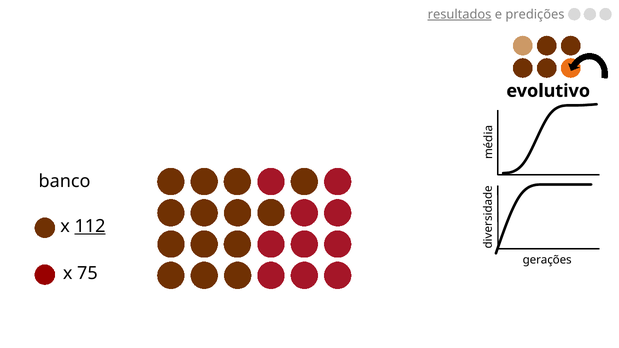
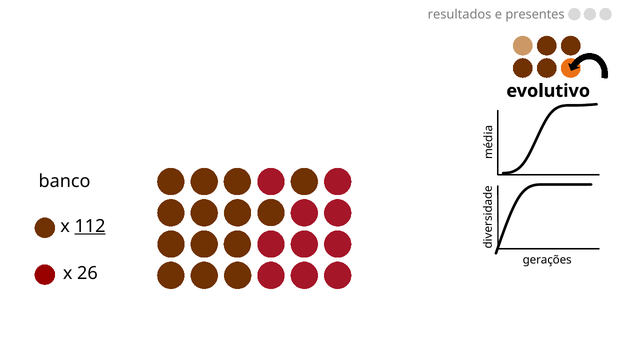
resultados underline: present -> none (460, 14)
predições: predições -> presentes (535, 14)
75: 75 -> 26 (87, 274)
